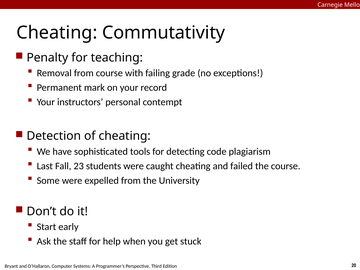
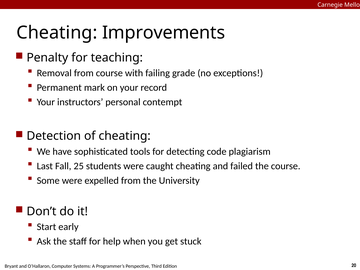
Commutativity: Commutativity -> Improvements (164, 33)
23: 23 -> 25 (79, 166)
